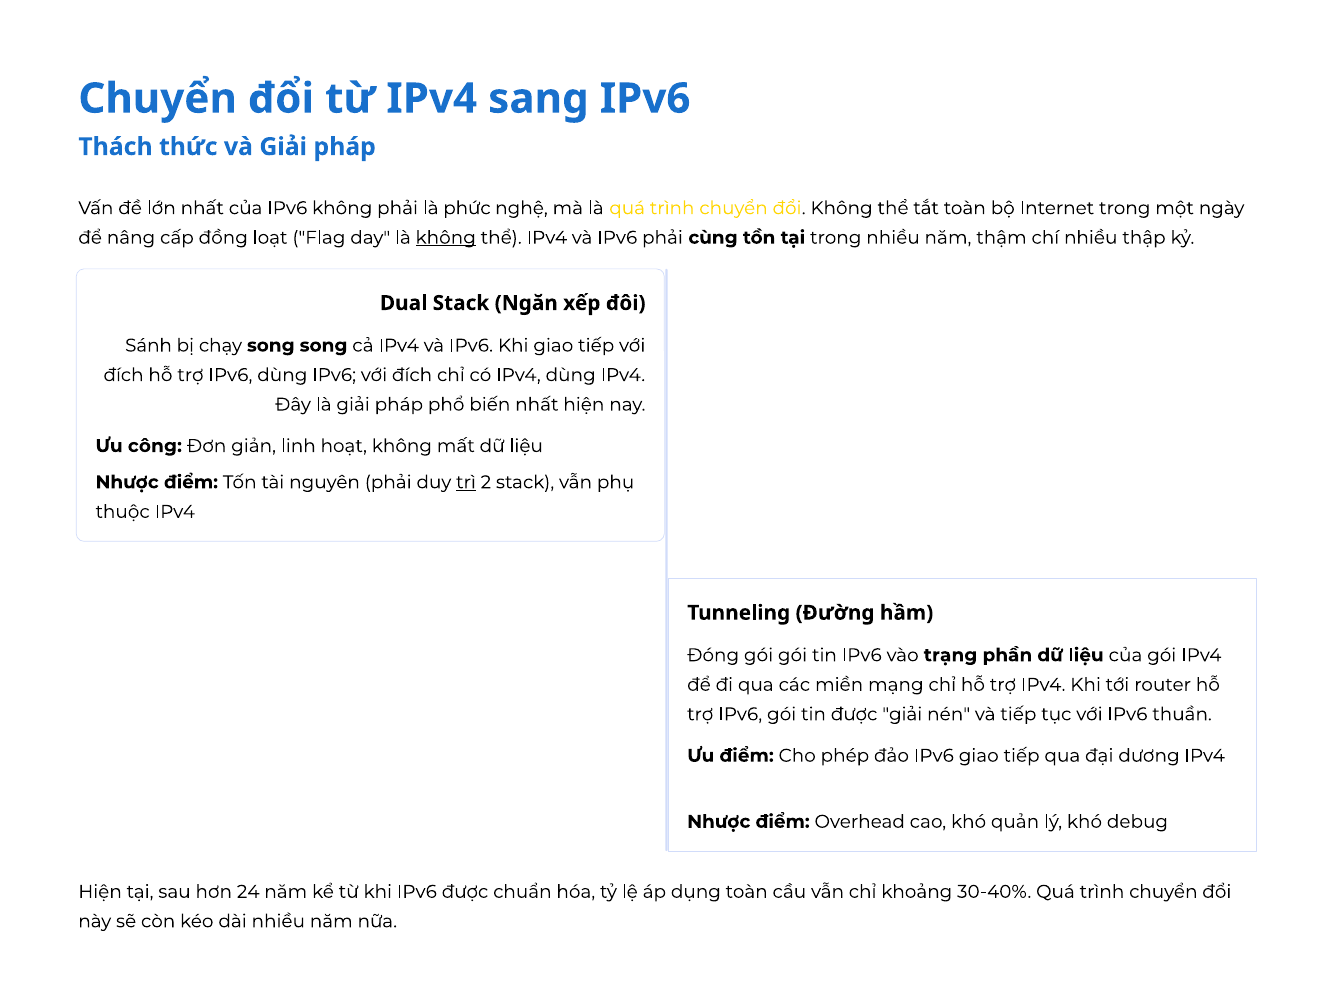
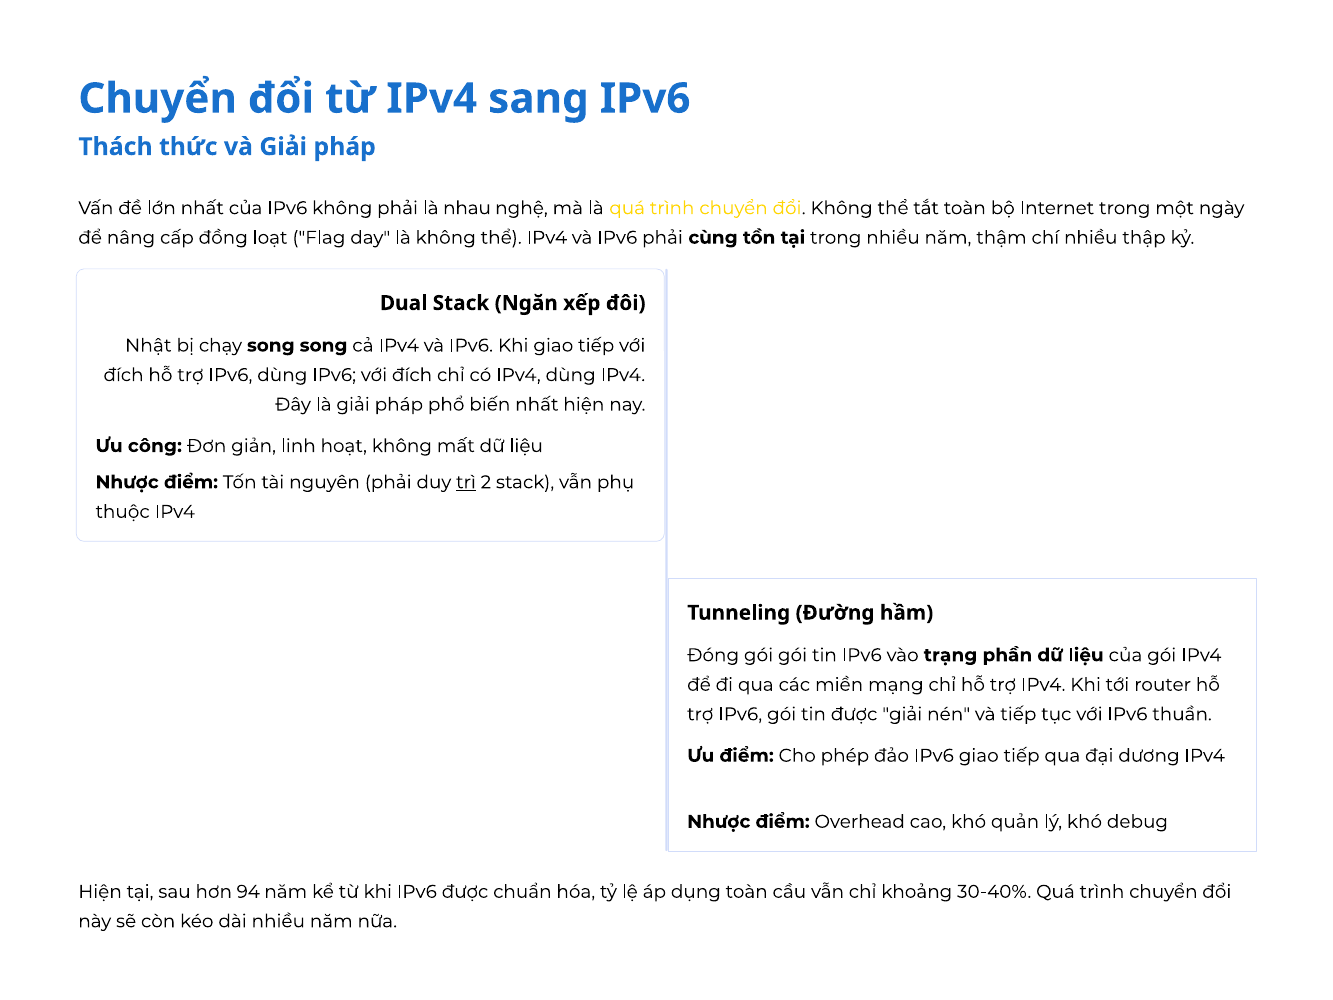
phức: phức -> nhau (467, 208)
không underline: present -> none (446, 238)
Sánh: Sánh -> Nhật (148, 345)
24: 24 -> 94 (248, 891)
